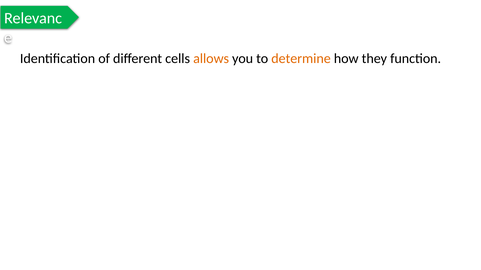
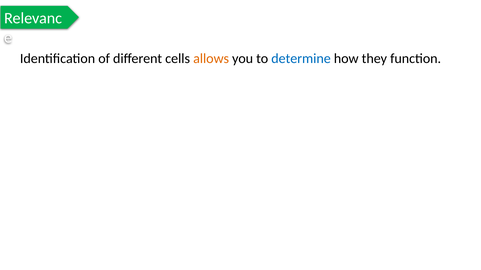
determine colour: orange -> blue (301, 59)
